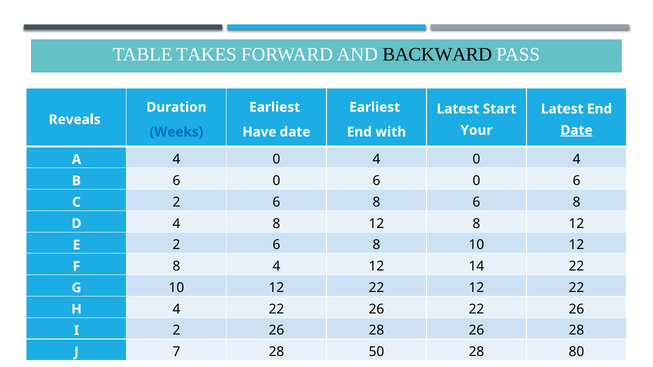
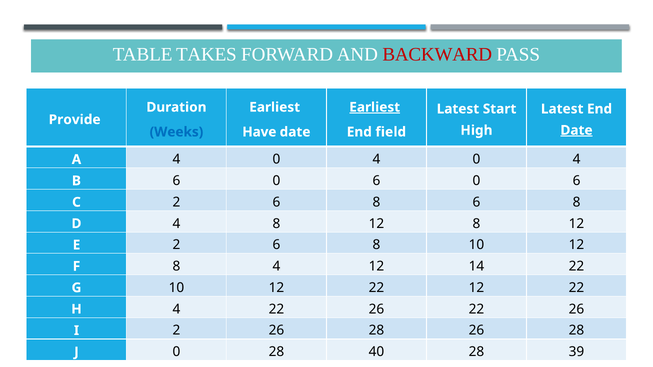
BACKWARD colour: black -> red (437, 55)
Earliest underline: none -> present (375, 107)
Reveals: Reveals -> Provide (75, 120)
Your: Your -> High (476, 130)
with: with -> field (391, 132)
J 7: 7 -> 0 (176, 352)
50: 50 -> 40 (376, 352)
80: 80 -> 39 (576, 352)
